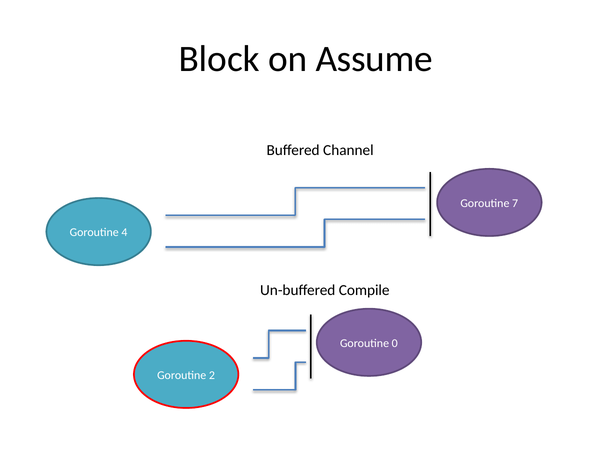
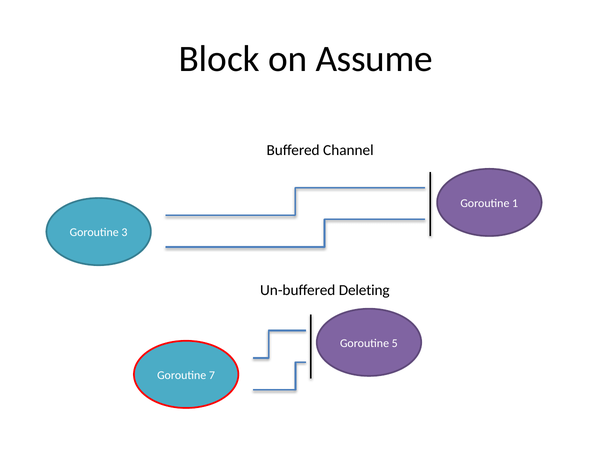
7: 7 -> 1 (515, 203)
4: 4 -> 3 (124, 233)
Compile: Compile -> Deleting (364, 290)
0: 0 -> 5 (395, 343)
2: 2 -> 7 (212, 375)
